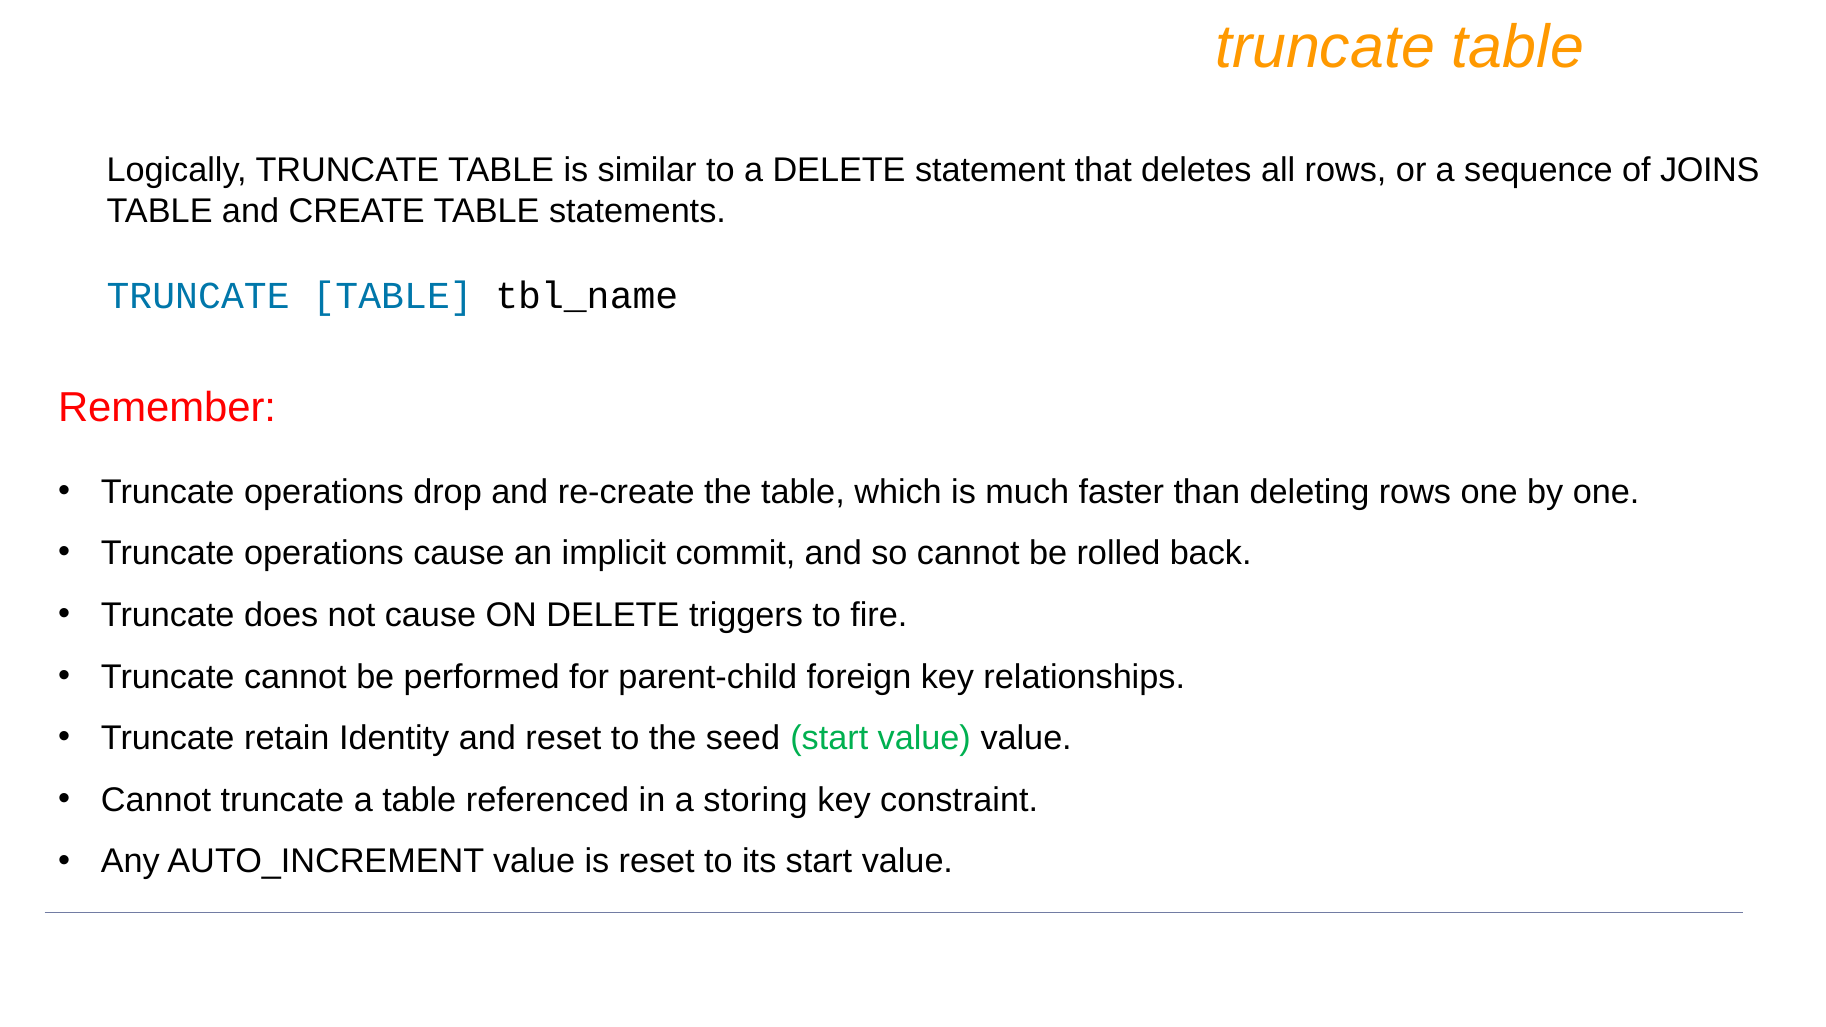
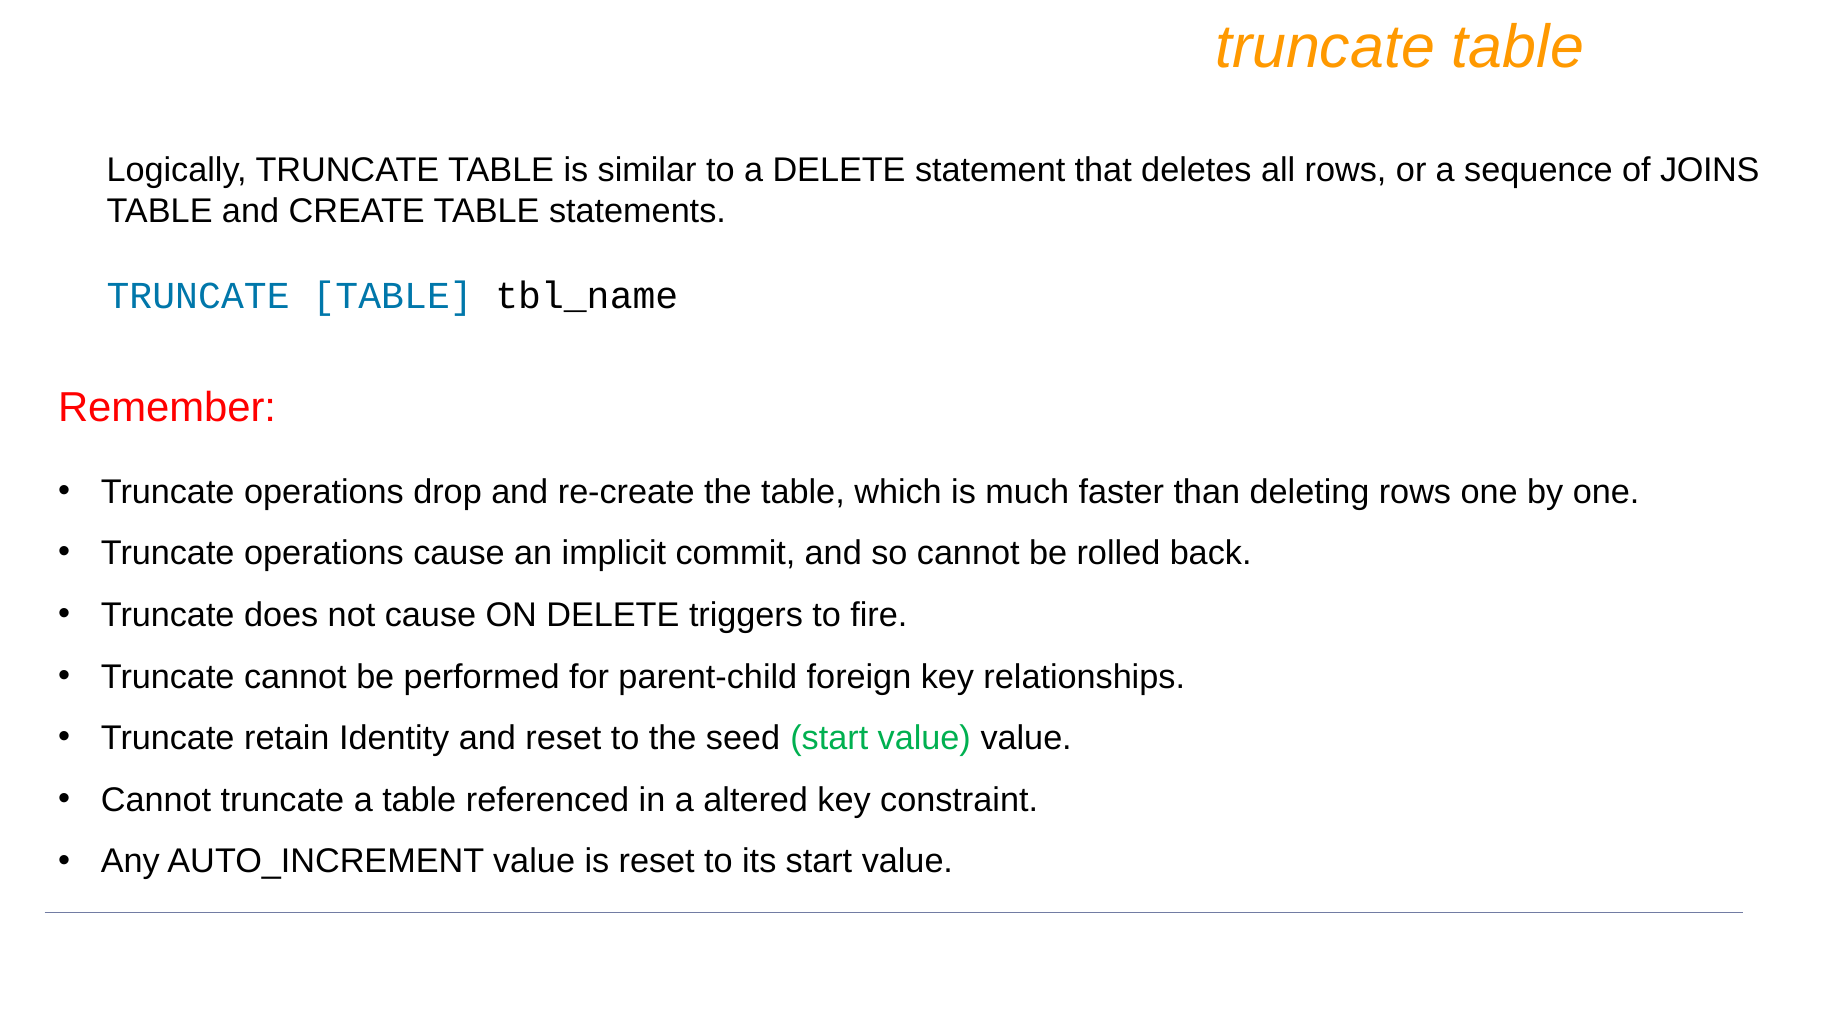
storing: storing -> altered (756, 800)
